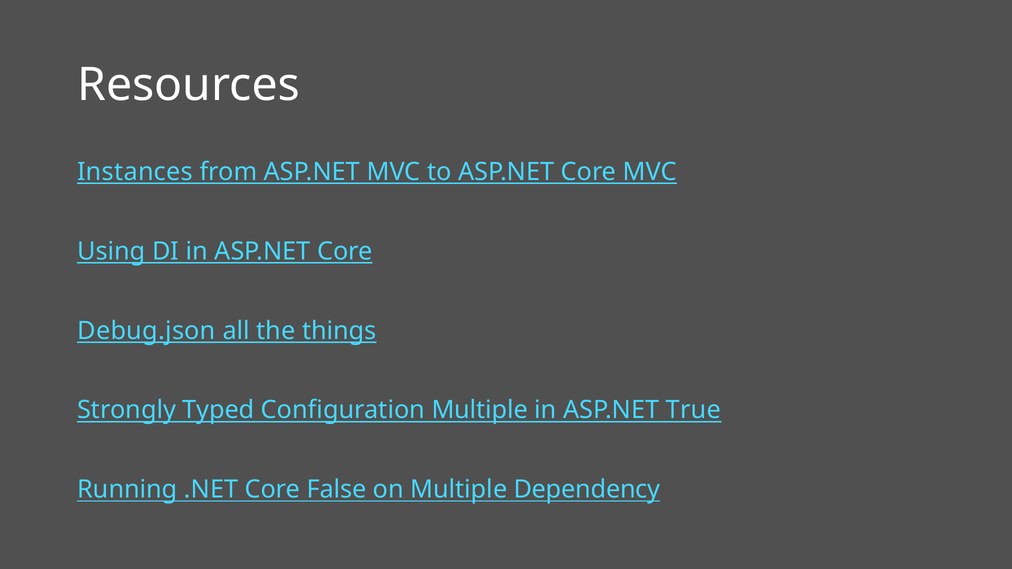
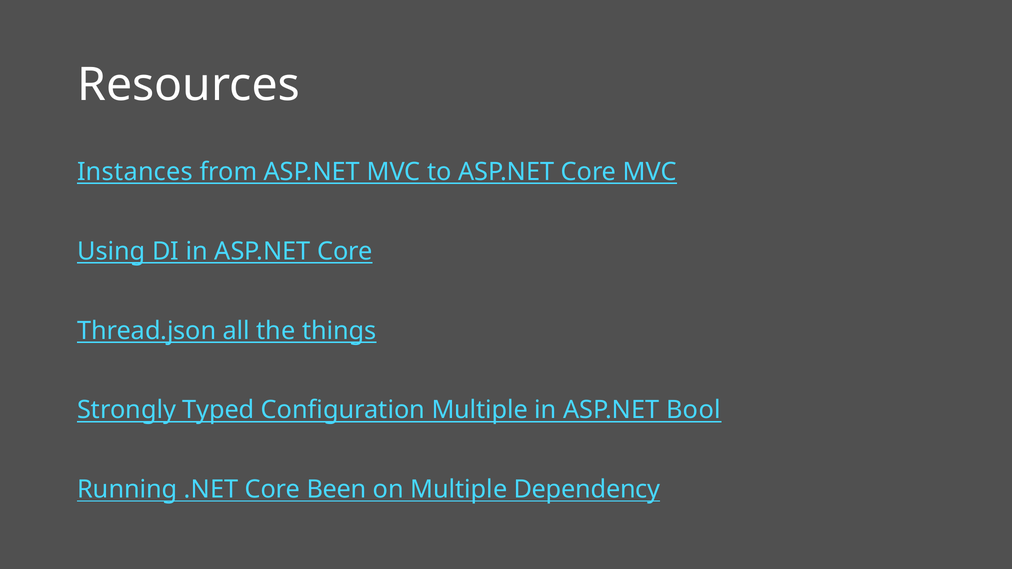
Debug.json: Debug.json -> Thread.json (147, 331)
True: True -> Bool (693, 410)
False: False -> Been (337, 490)
